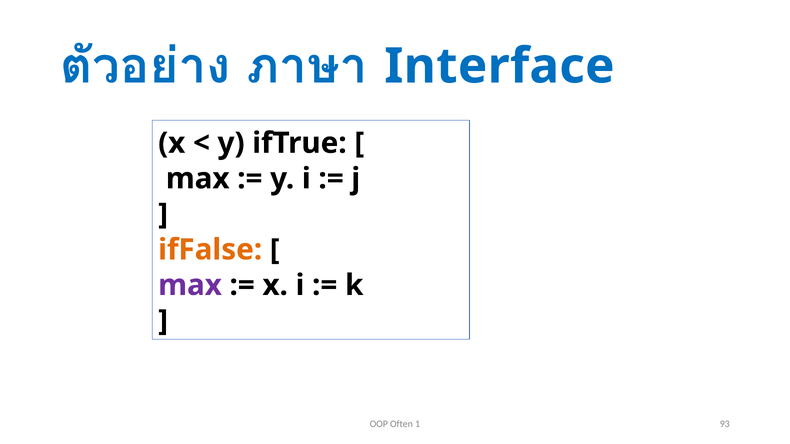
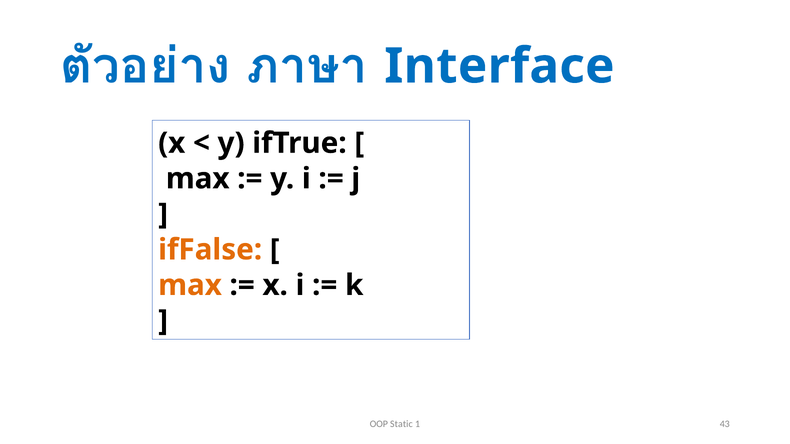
max colour: purple -> orange (190, 285)
Often: Often -> Static (401, 424)
93: 93 -> 43 (725, 424)
